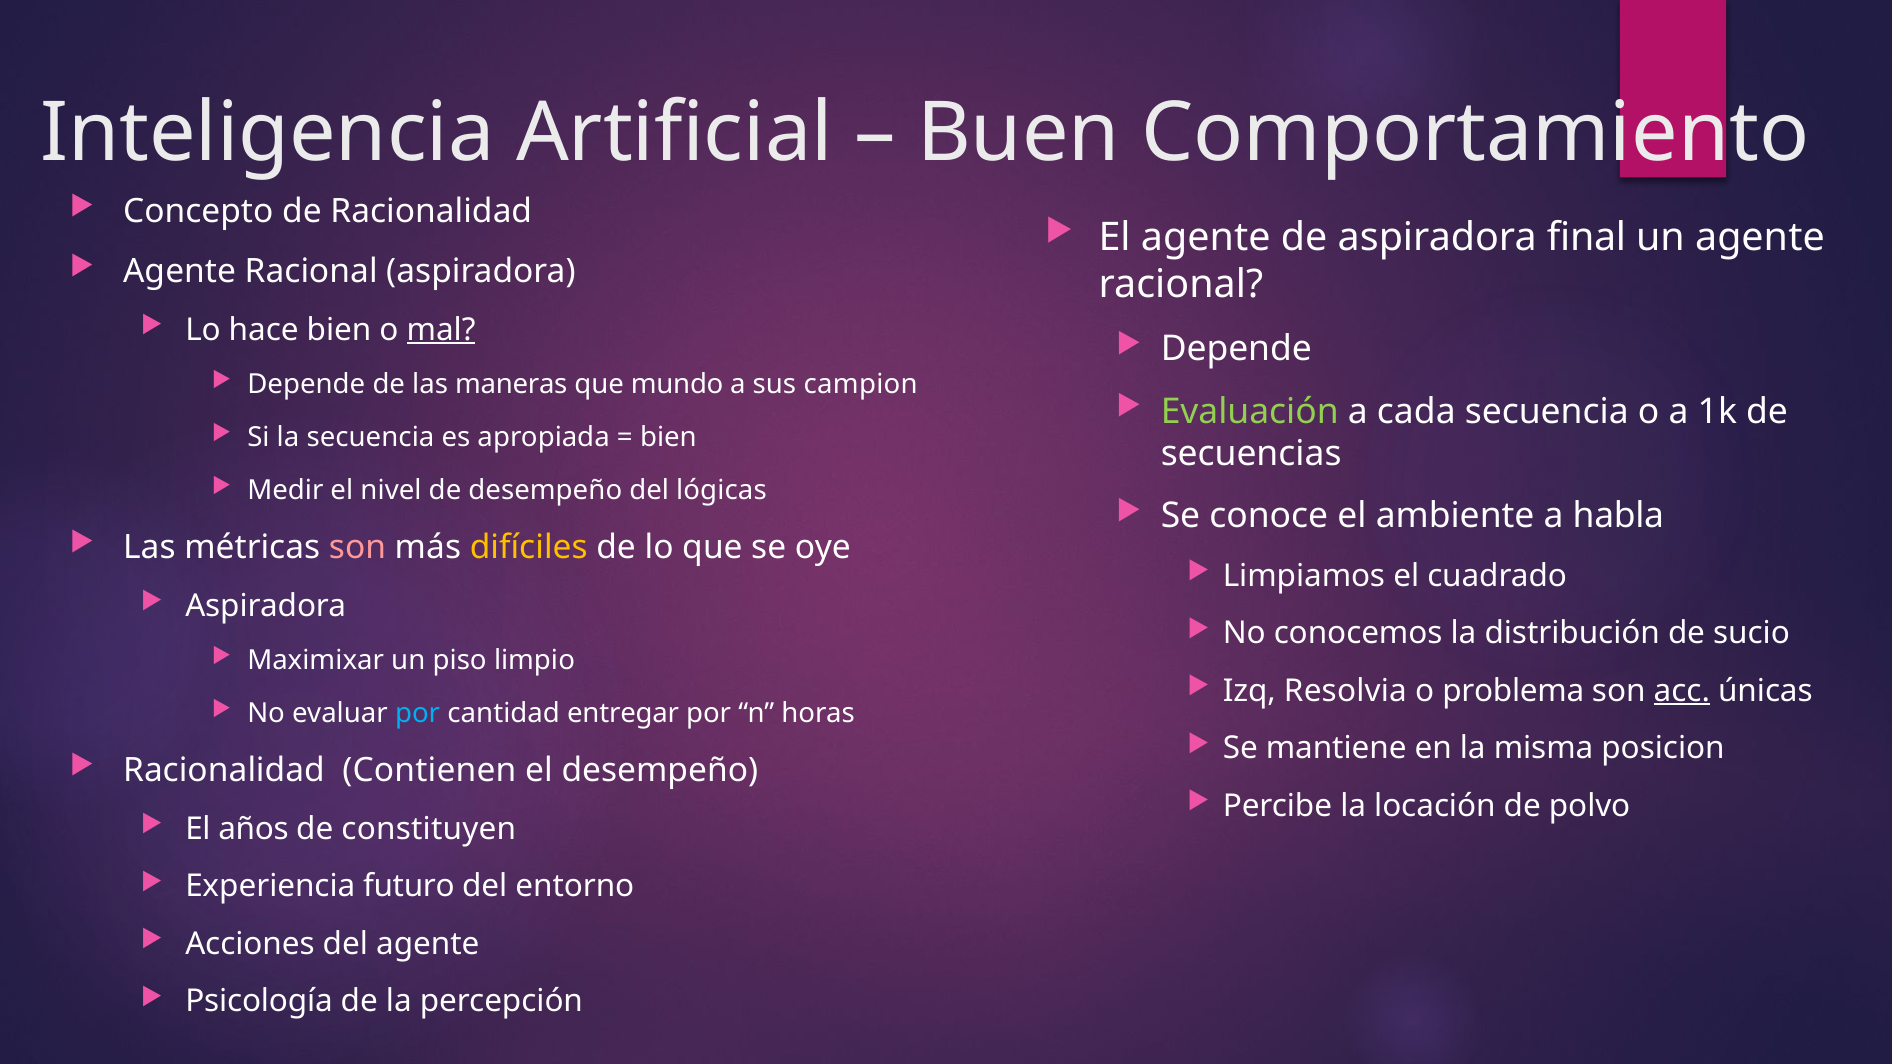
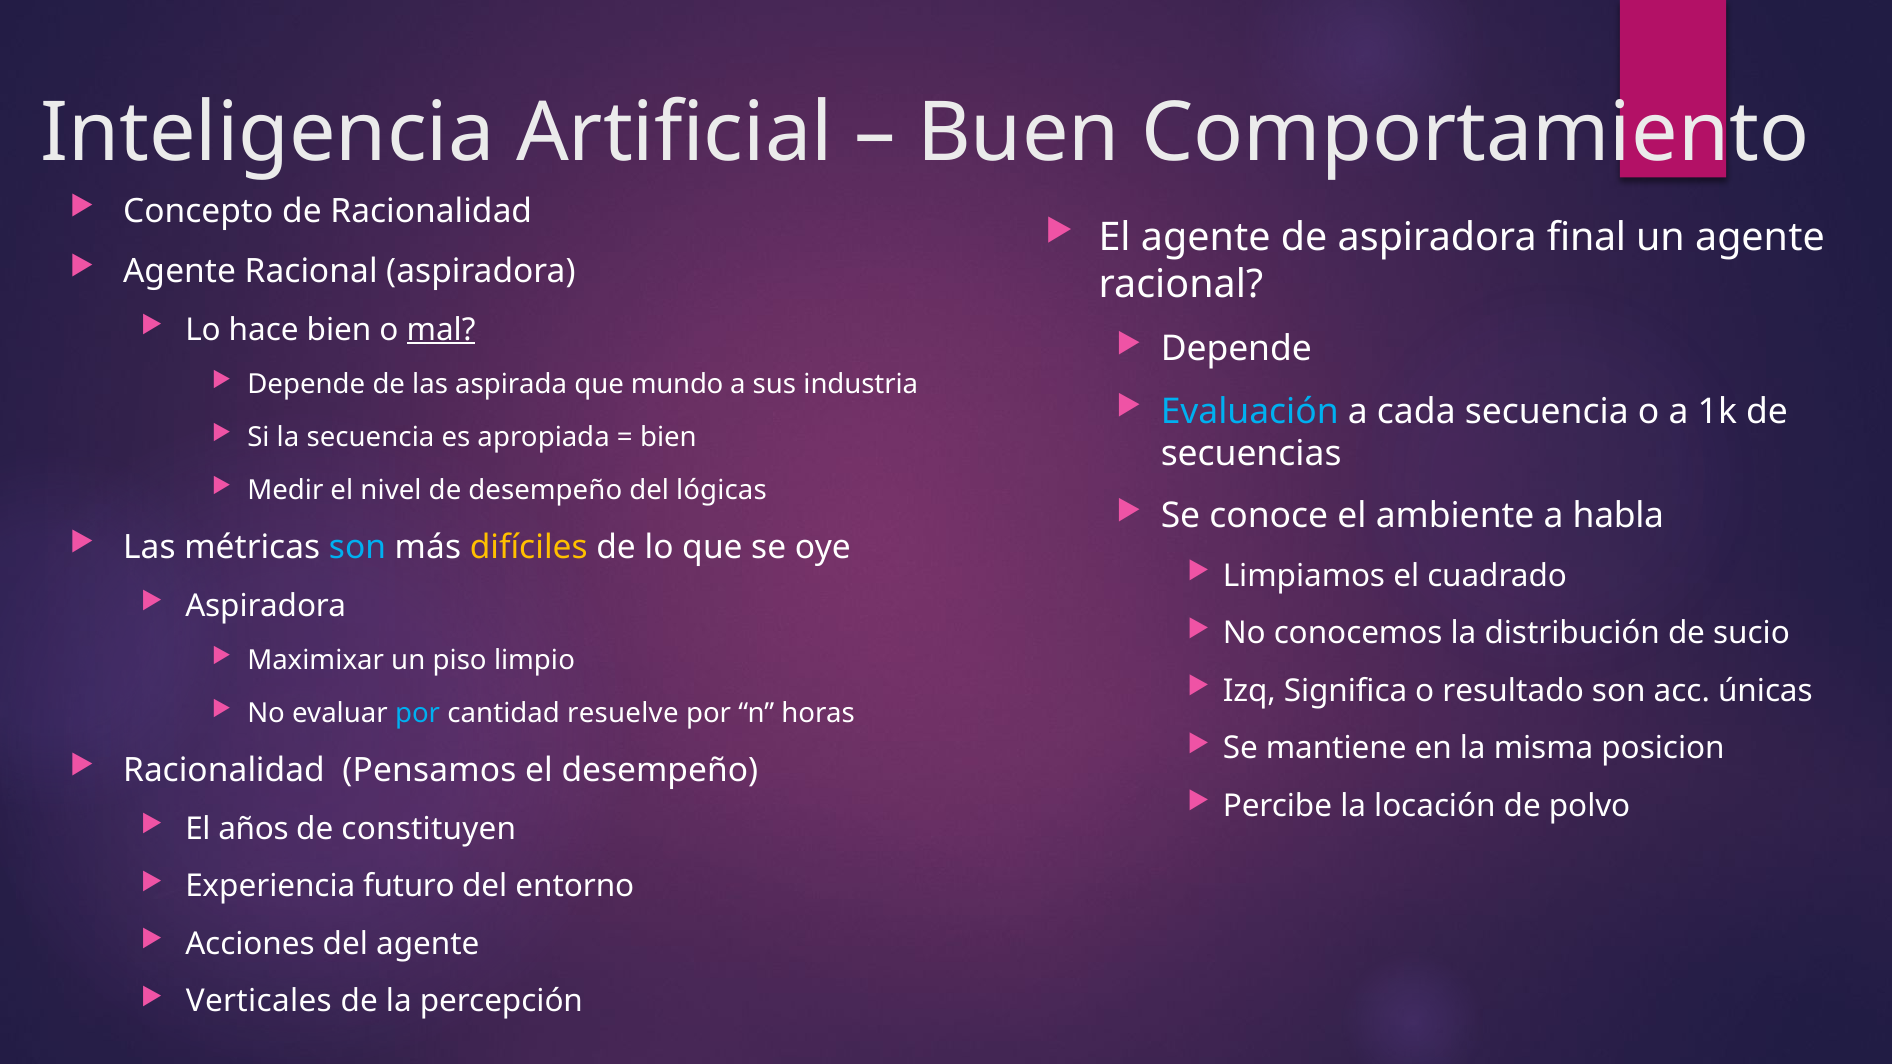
maneras: maneras -> aspirada (511, 385)
campion: campion -> industria (861, 385)
Evaluación colour: light green -> light blue (1250, 411)
son colour: pink -> light blue (357, 547)
Resolvia: Resolvia -> Significa (1346, 691)
problema: problema -> resultado (1513, 691)
acc underline: present -> none (1682, 691)
entregar: entregar -> resuelve (623, 714)
Contienen: Contienen -> Pensamos (429, 770)
Psicología: Psicología -> Verticales (259, 1002)
